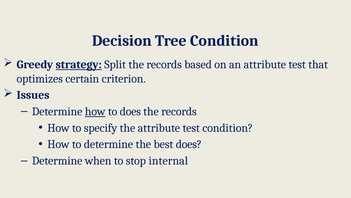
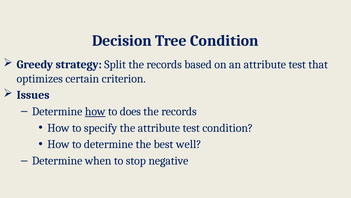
strategy underline: present -> none (79, 64)
best does: does -> well (189, 144)
internal: internal -> negative (168, 160)
